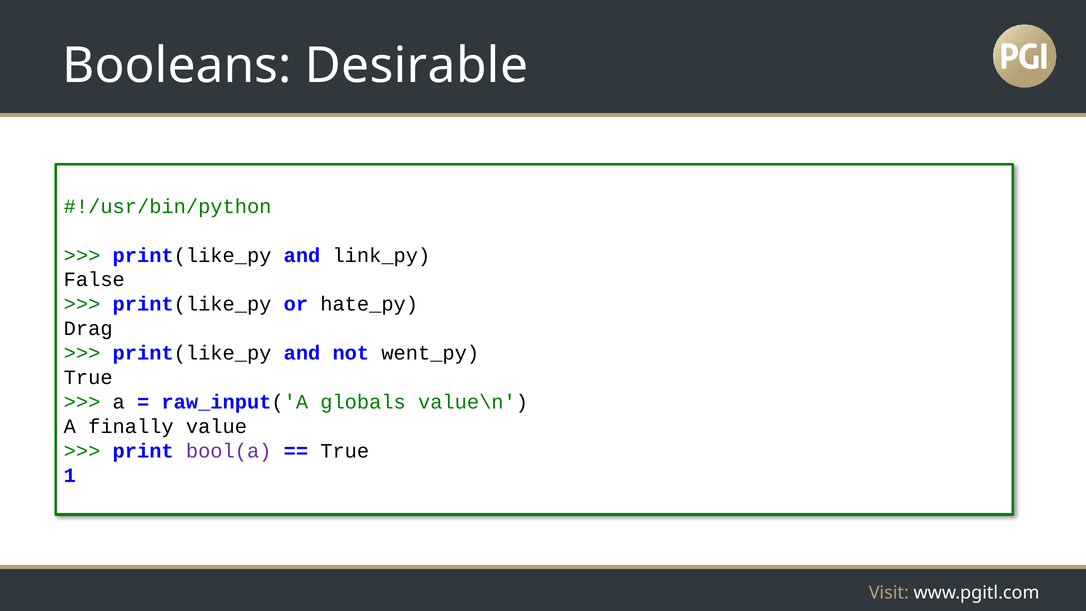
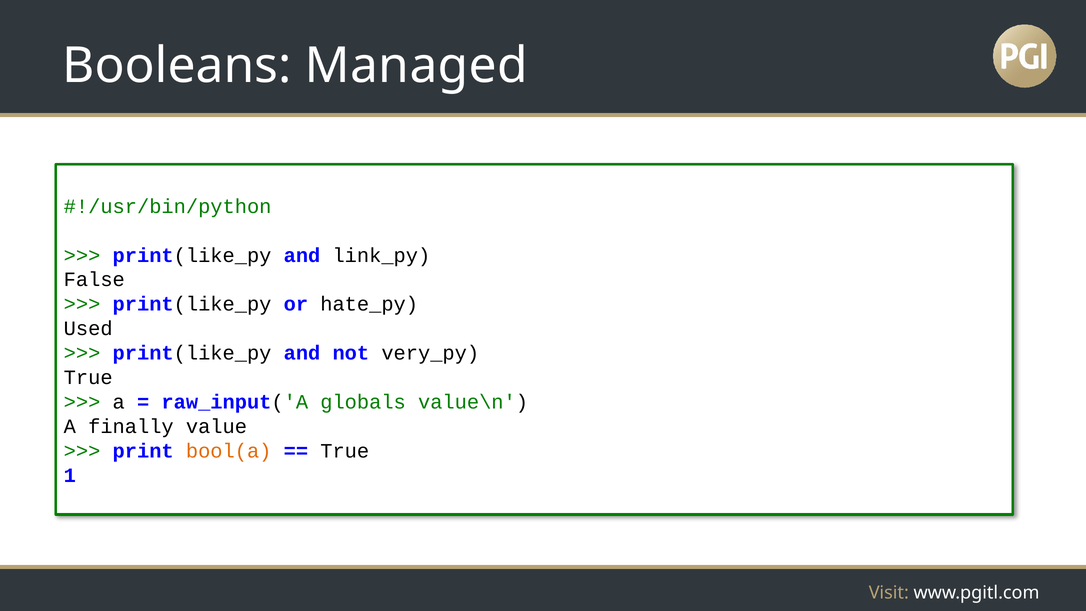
Desirable: Desirable -> Managed (416, 66)
Drag: Drag -> Used (88, 329)
went_py: went_py -> very_py (430, 353)
bool(a colour: purple -> orange (229, 451)
